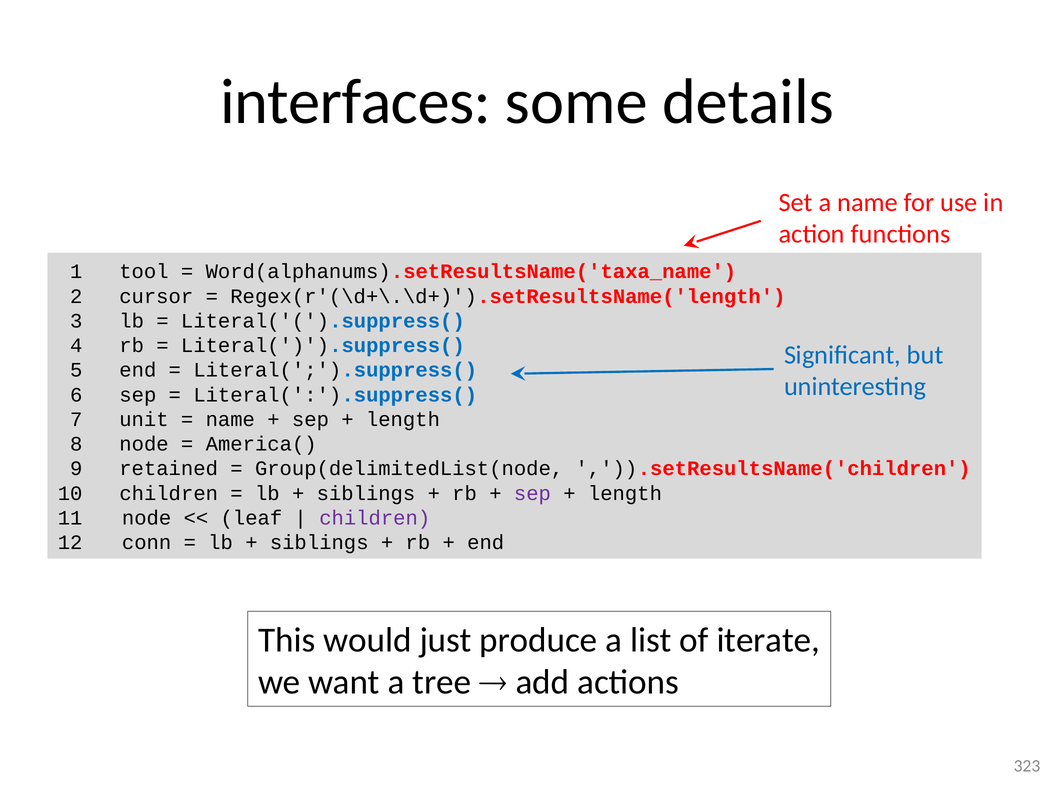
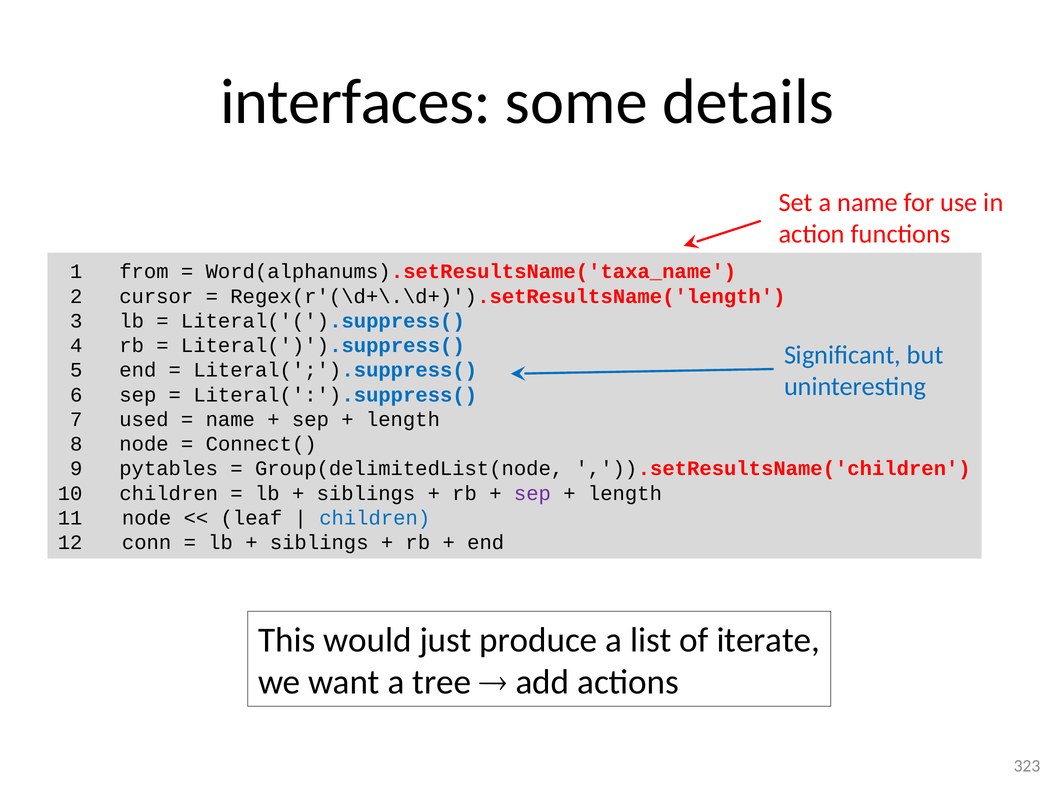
tool: tool -> from (144, 272)
unit: unit -> used (144, 420)
America(: America( -> Connect( (261, 444)
retained: retained -> pytables (169, 469)
children colour: purple -> blue (375, 518)
